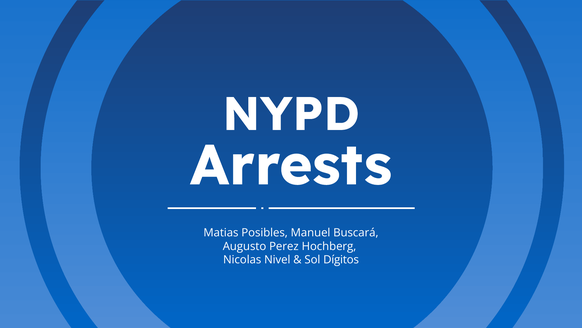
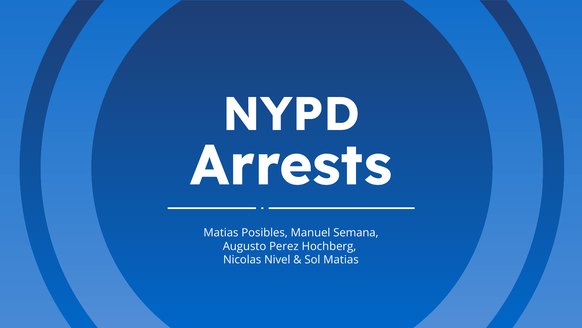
Buscará: Buscará -> Semana (356, 232)
Sol Dígitos: Dígitos -> Matias (341, 259)
